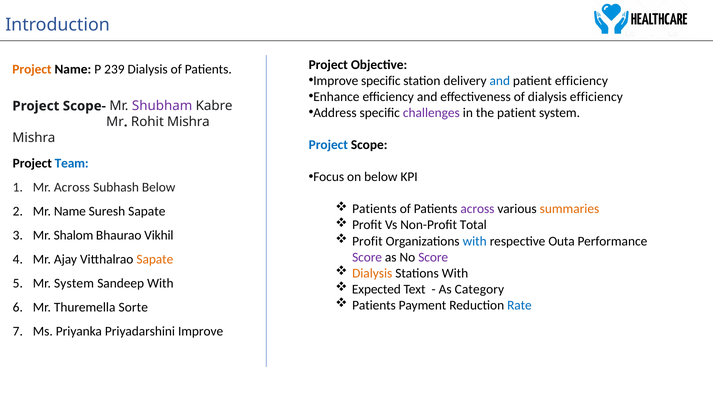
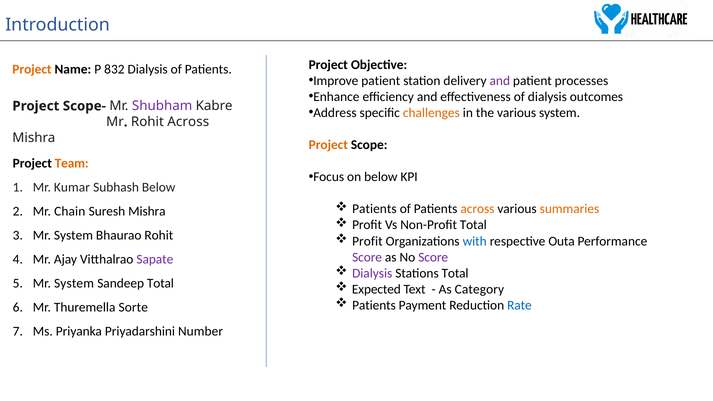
239: 239 -> 832 (114, 69)
Improve specific: specific -> patient (381, 81)
and colour: blue -> purple (500, 81)
patient efficiency: efficiency -> processes (582, 81)
dialysis efficiency: efficiency -> outcomes (596, 97)
challenges colour: purple -> orange (431, 113)
the patient: patient -> various (517, 113)
Rohit Mishra: Mishra -> Across (188, 122)
Project colour: blue -> orange (328, 145)
Team colour: blue -> orange (72, 163)
Mr Across: Across -> Kumar (72, 187)
across colour: purple -> orange (477, 209)
Mr Name: Name -> Chain (70, 211)
Suresh Sapate: Sapate -> Mishra (147, 211)
Shalom: Shalom -> System (73, 235)
Bhaurao Vikhil: Vikhil -> Rohit (159, 235)
Sapate colour: orange -> purple (155, 259)
Dialysis colour: orange -> purple (372, 273)
Stations With: With -> Total (455, 273)
Sandeep With: With -> Total (160, 283)
Priyadarshini Improve: Improve -> Number (201, 332)
